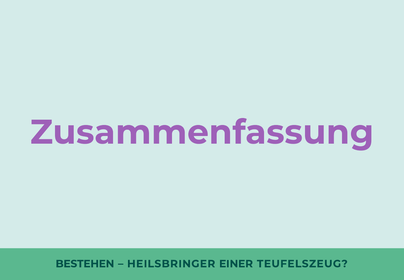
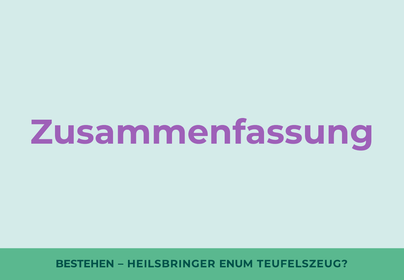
EINER: EINER -> ENUM (236, 263)
